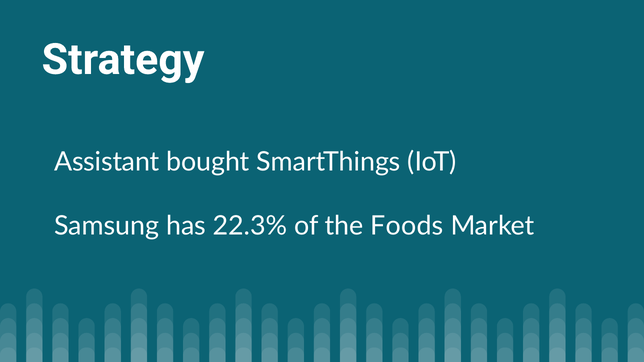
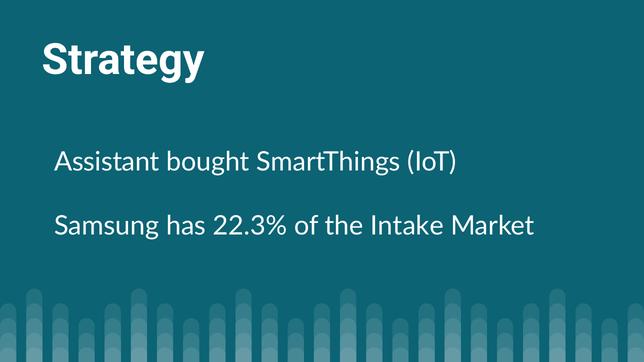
Foods: Foods -> Intake (407, 226)
